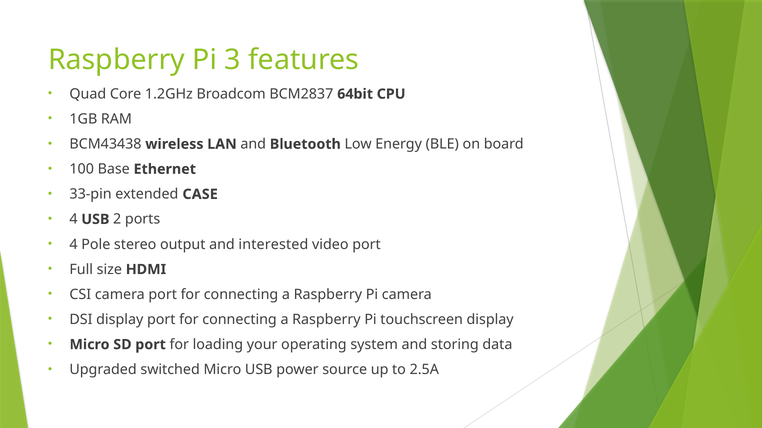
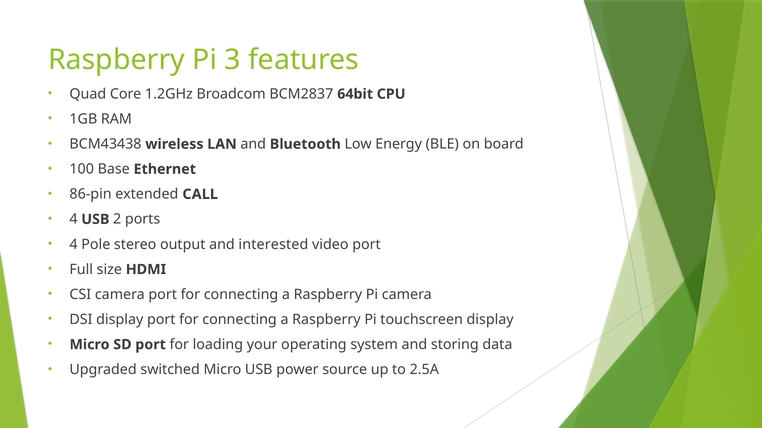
33-pin: 33-pin -> 86-pin (91, 194)
CASE: CASE -> CALL (200, 194)
